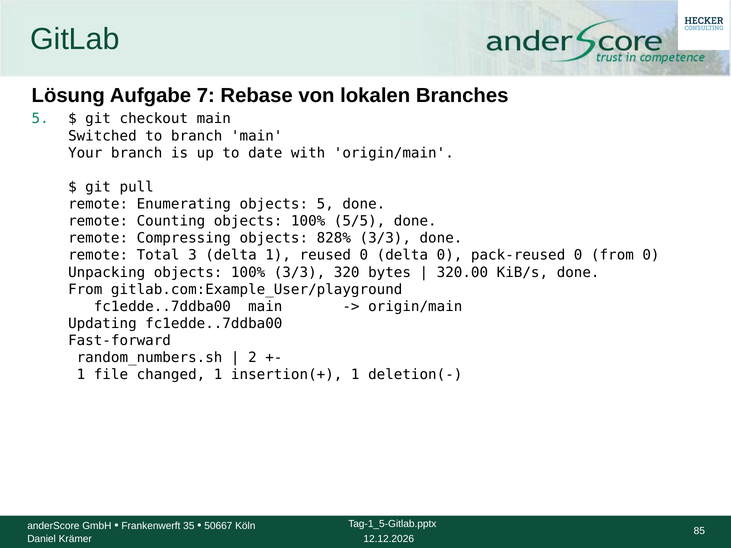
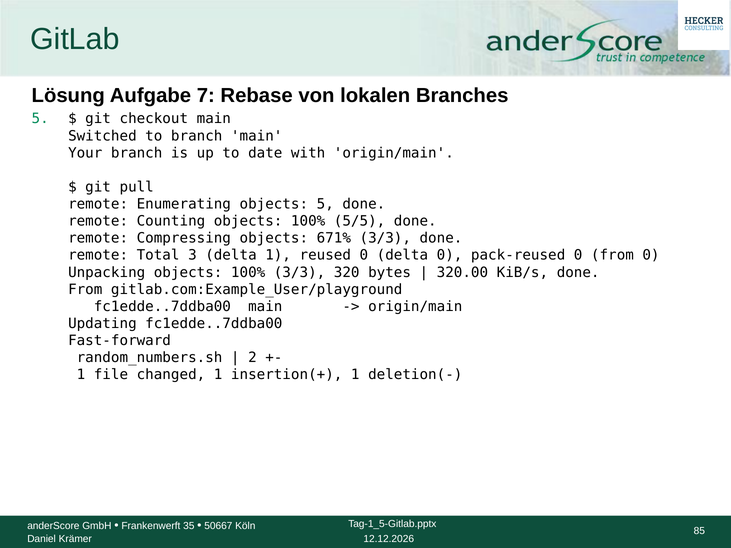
828%: 828% -> 671% (334, 238)
